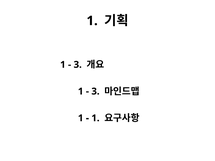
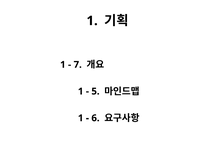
3: 3 -> 7 (78, 65)
3: 3 -> 5 (95, 91)
1: 1 -> 6 (95, 118)
